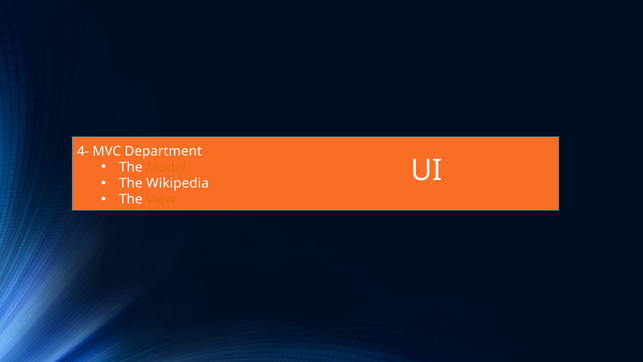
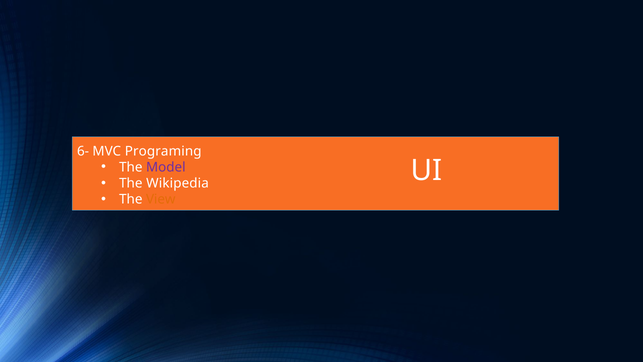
4-: 4- -> 6- (83, 151)
Department: Department -> Programing (163, 151)
Model colour: orange -> purple (166, 167)
